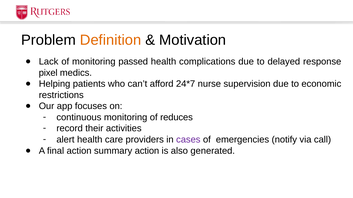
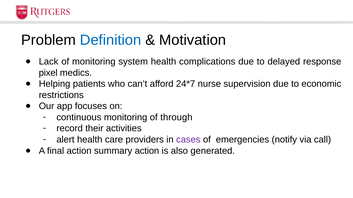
Definition colour: orange -> blue (111, 40)
passed: passed -> system (133, 62)
reduces: reduces -> through (176, 118)
